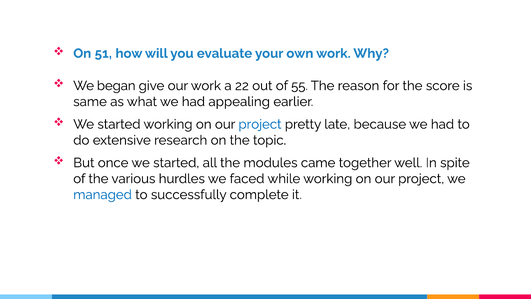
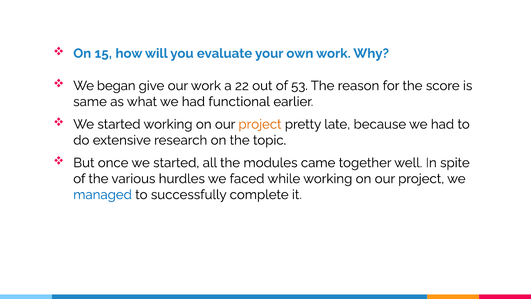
51: 51 -> 15 (103, 53)
55: 55 -> 53 (299, 86)
appealing: appealing -> functional (239, 102)
project colour: blue -> orange (260, 124)
